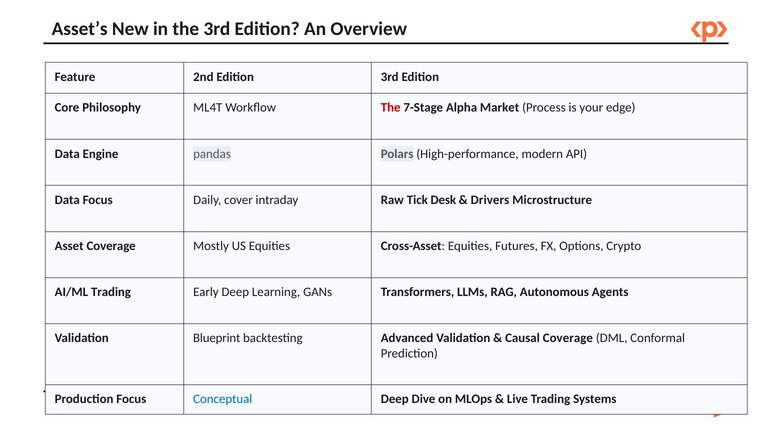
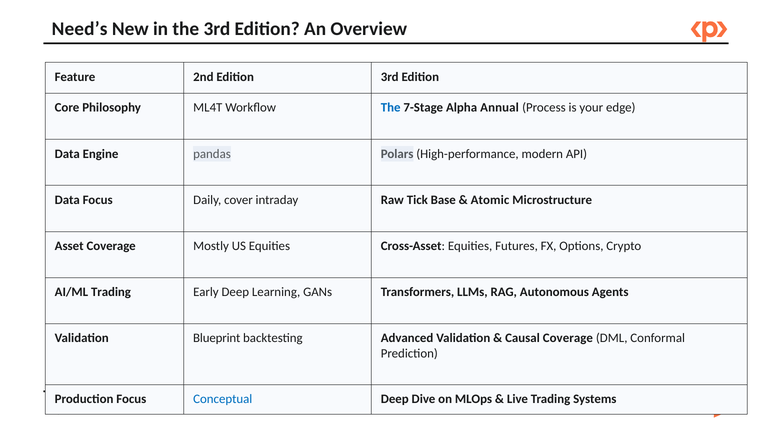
Asset’s: Asset’s -> Need’s (80, 29)
The colour: red -> blue (391, 108)
Market: Market -> Annual (500, 108)
Desk: Desk -> Base (443, 200)
Drivers: Drivers -> Atomic (490, 200)
